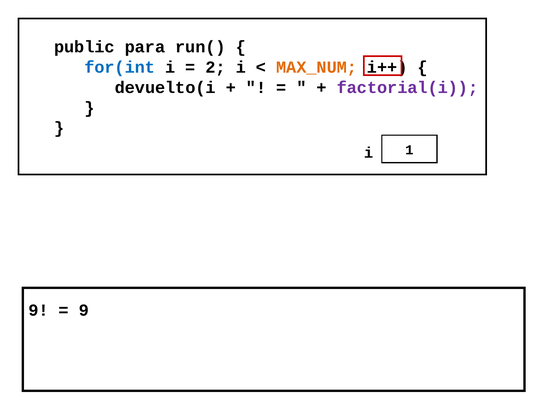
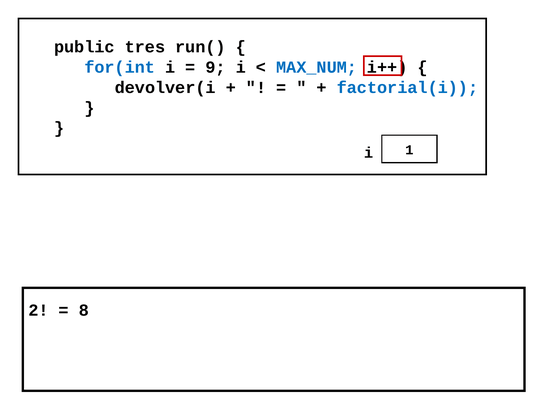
para: para -> tres (145, 47)
2: 2 -> 9 (216, 67)
MAX_NUM colour: orange -> blue (317, 67)
devuelto(i: devuelto(i -> devolver(i (165, 88)
factorial(i colour: purple -> blue (407, 88)
9: 9 -> 2 (38, 310)
9: 9 -> 8 (84, 310)
